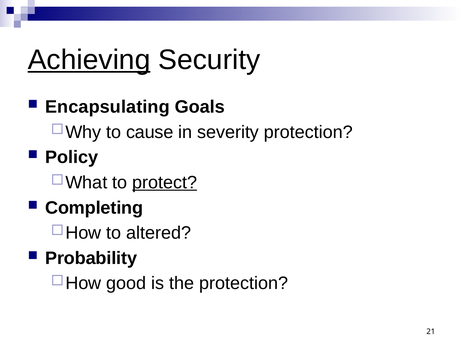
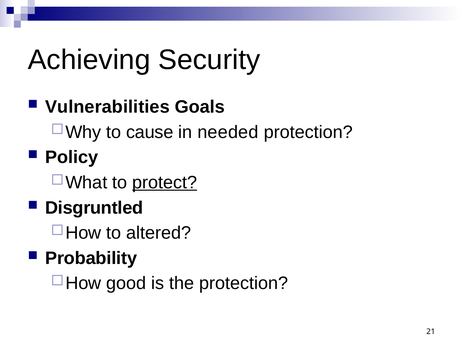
Achieving underline: present -> none (89, 60)
Encapsulating: Encapsulating -> Vulnerabilities (107, 107)
severity: severity -> needed (228, 132)
Completing: Completing -> Disgruntled (94, 208)
